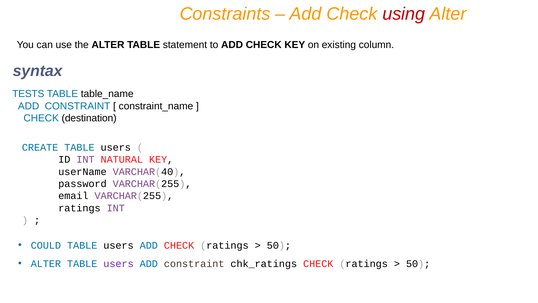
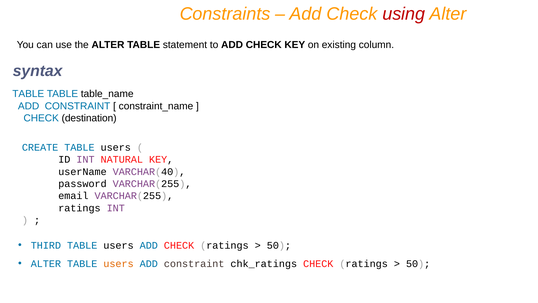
TESTS: TESTS -> TABLE (28, 94)
COULD: COULD -> THIRD (46, 245)
users colour: purple -> orange (119, 263)
